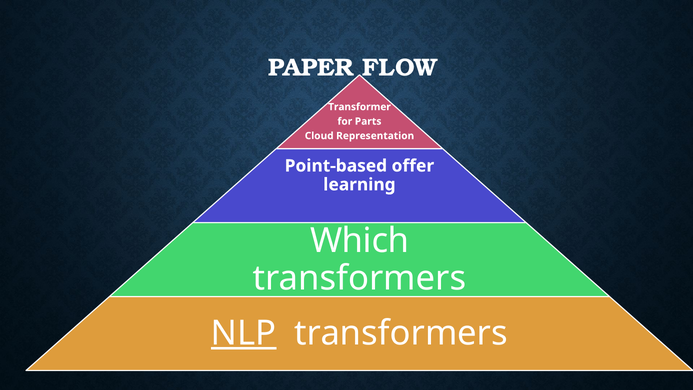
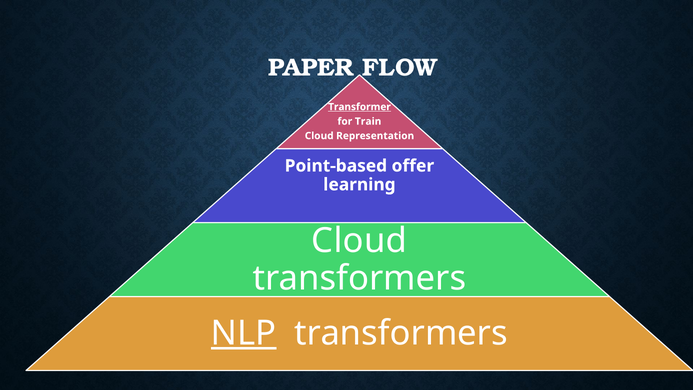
Transformer underline: none -> present (360, 107)
Parts: Parts -> Train (368, 121)
Which: Which -> Cloud (359, 241)
